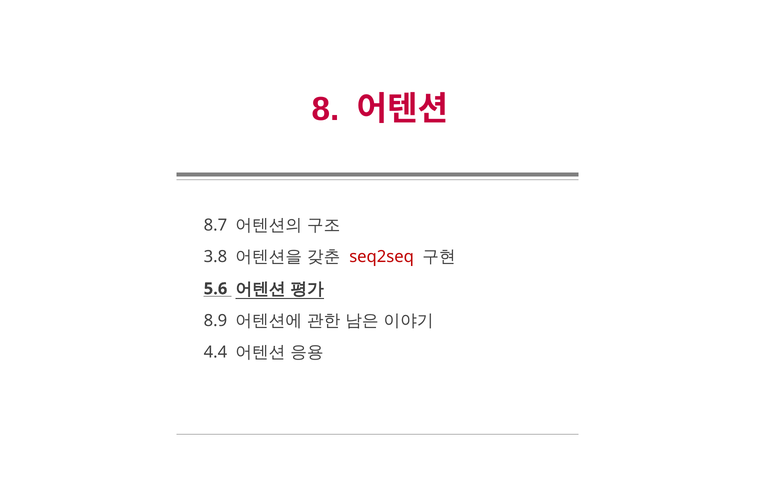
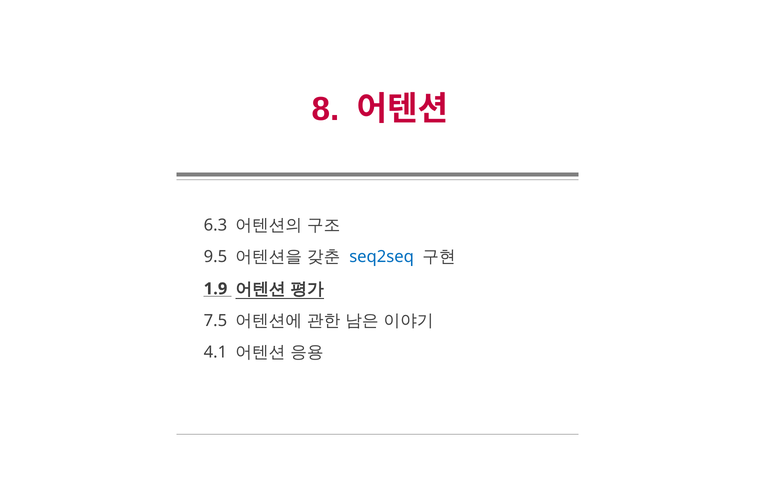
8.7: 8.7 -> 6.3 (215, 225)
3.8: 3.8 -> 9.5 (215, 257)
seq2seq colour: red -> blue (382, 257)
5.6: 5.6 -> 1.9 (216, 289)
8.9: 8.9 -> 7.5 (215, 321)
4.4: 4.4 -> 4.1 (215, 352)
